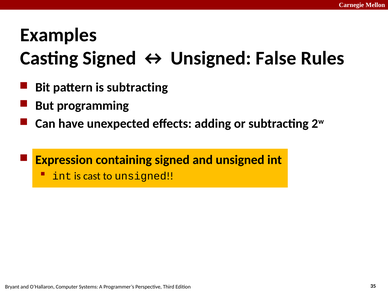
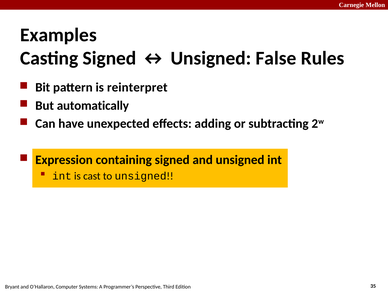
is subtracting: subtracting -> reinterpret (137, 87)
programming: programming -> automatically (93, 106)
